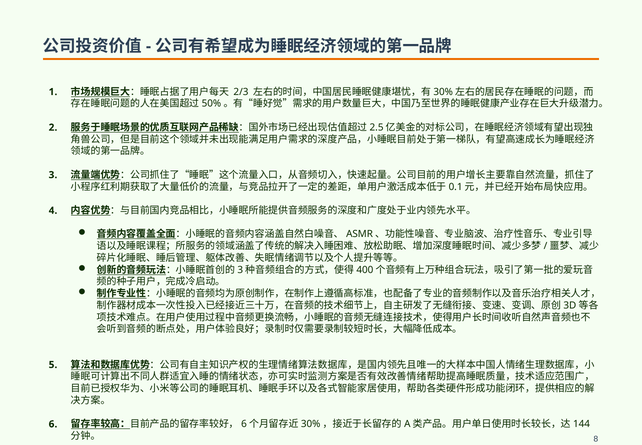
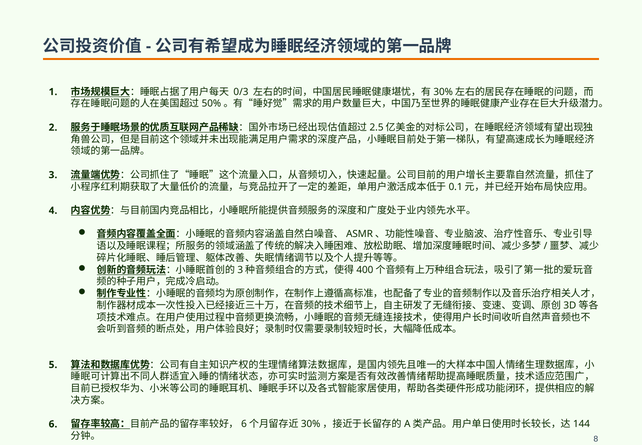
2/3: 2/3 -> 0/3 (241, 92)
